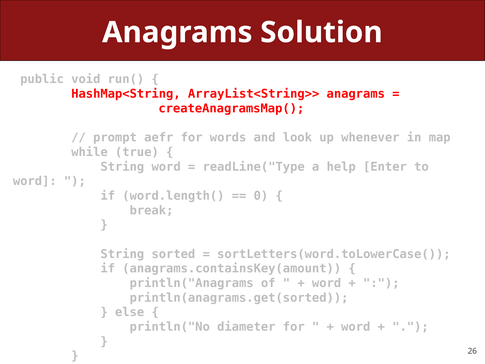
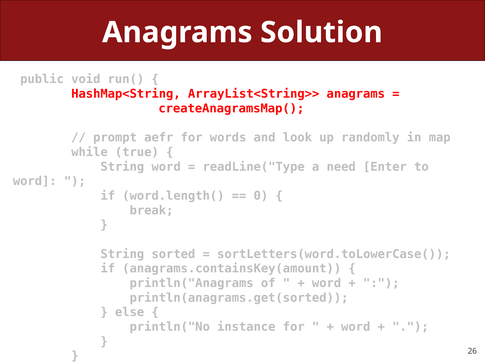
whenever: whenever -> randomly (370, 137)
help: help -> need (341, 167)
diameter: diameter -> instance (246, 327)
